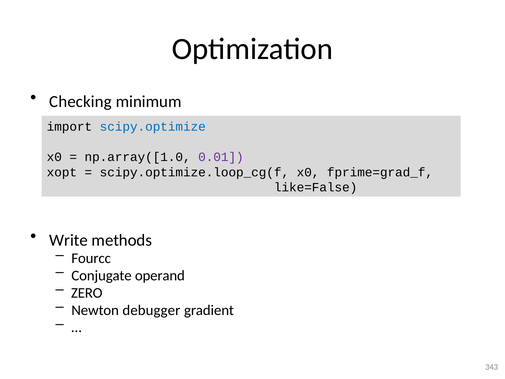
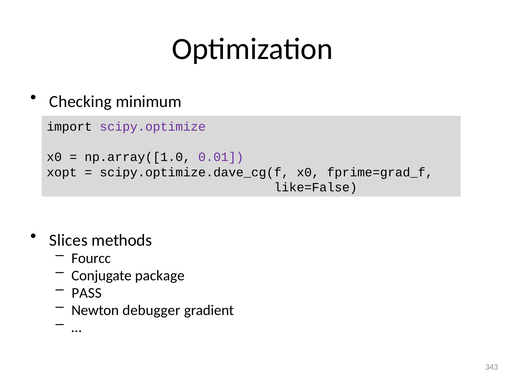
scipy.optimize colour: blue -> purple (153, 127)
scipy.optimize.loop_cg(f: scipy.optimize.loop_cg(f -> scipy.optimize.dave_cg(f (194, 172)
Write: Write -> Slices (68, 240)
operand: operand -> package (160, 275)
ZERO: ZERO -> PASS (87, 293)
